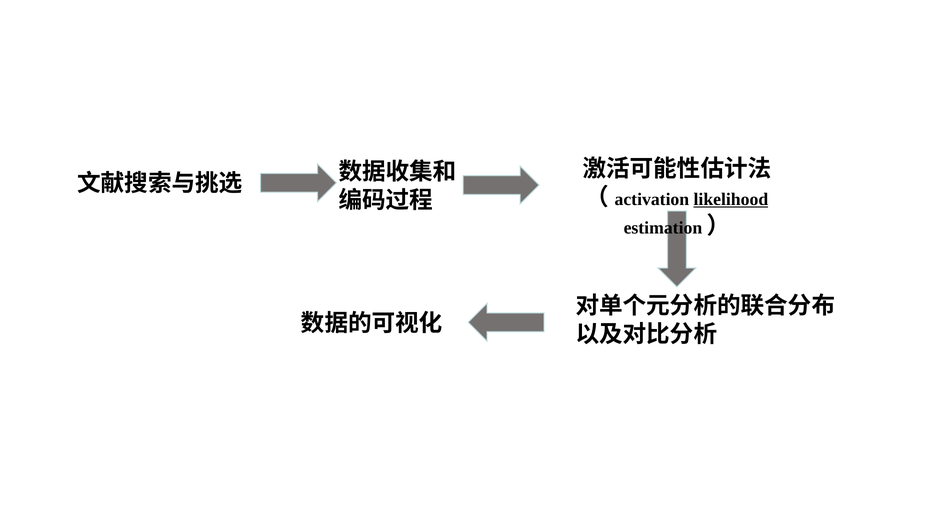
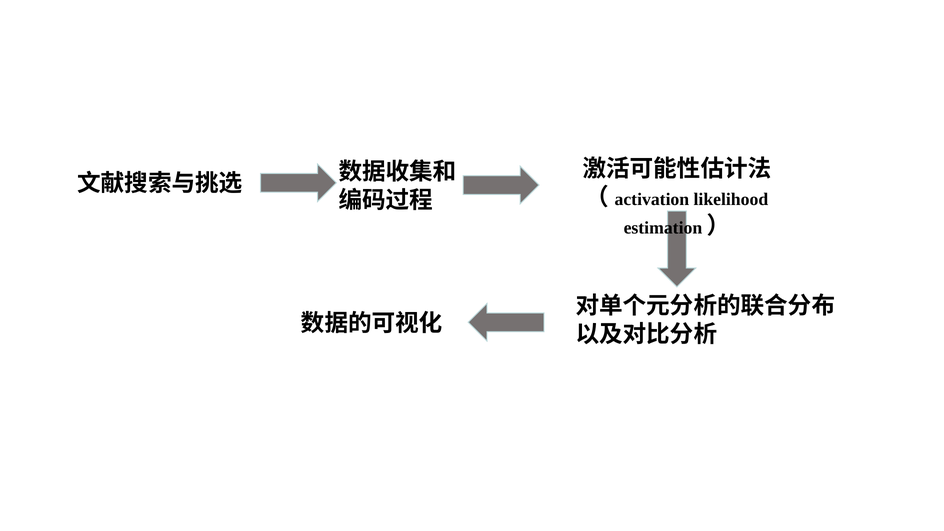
likelihood underline: present -> none (731, 199)
